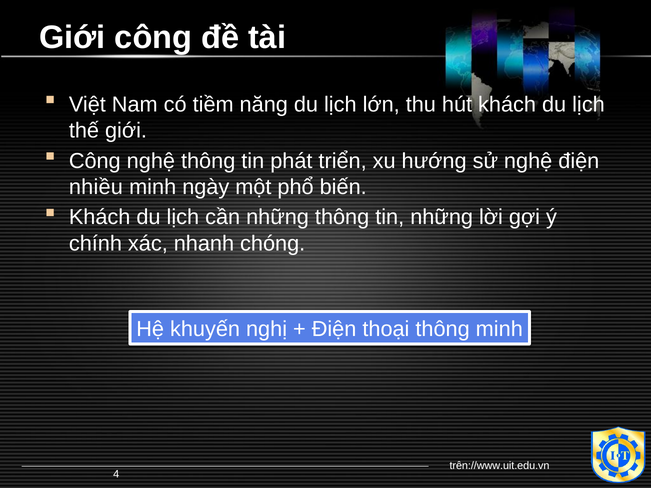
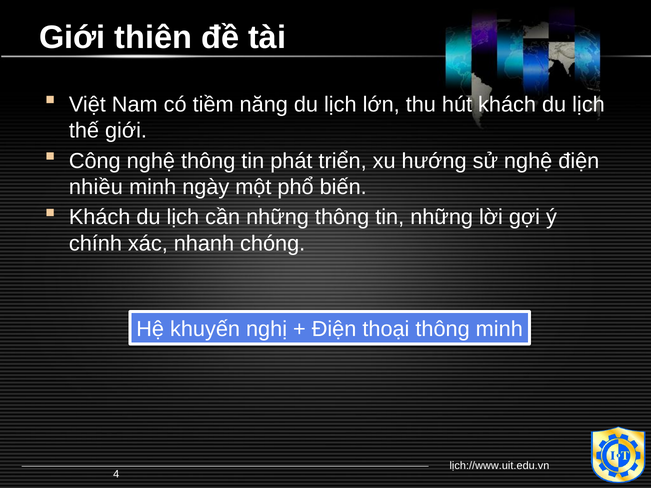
Giới công: công -> thiên (153, 38)
trên://www.uit.edu.vn: trên://www.uit.edu.vn -> lịch://www.uit.edu.vn (499, 466)
